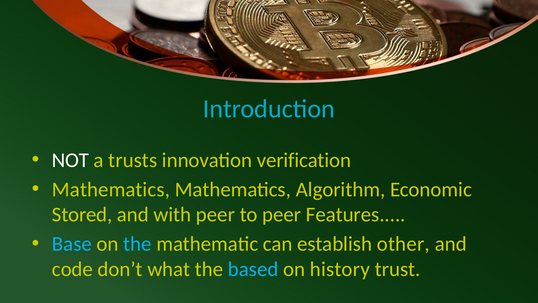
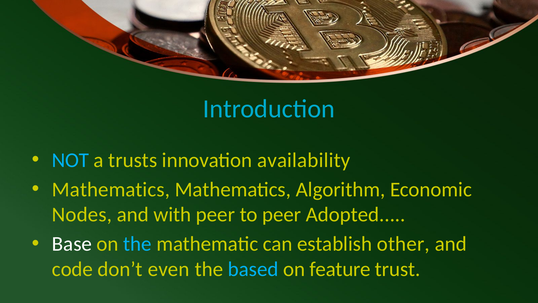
NOT colour: white -> light blue (71, 160)
verification: verification -> availability (304, 160)
Stored: Stored -> Nodes (82, 214)
Features: Features -> Adopted (356, 214)
Base colour: light blue -> white (72, 244)
what: what -> even (169, 269)
history: history -> feature (340, 269)
